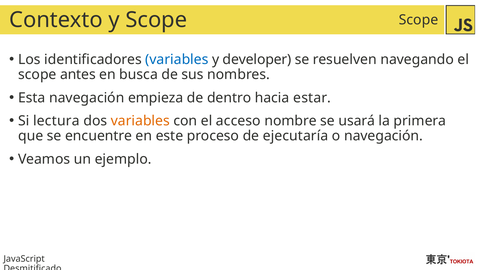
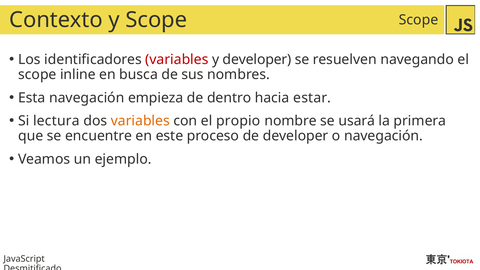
variables colour: blue -> red (177, 59)
antes: antes -> inline (78, 75)
acceso: acceso -> propio (238, 121)
de ejecutaría: ejecutaría -> developer (296, 136)
